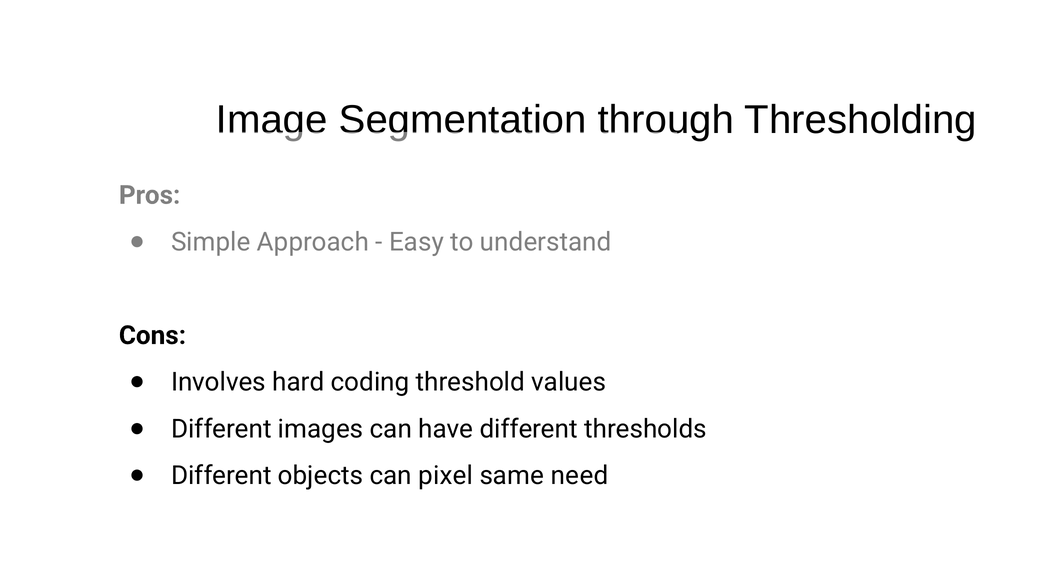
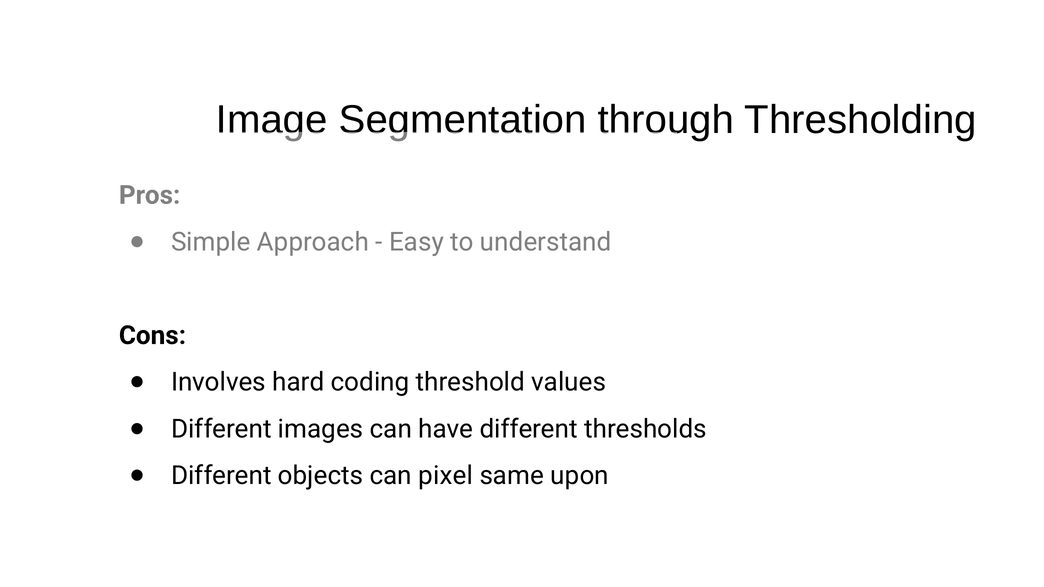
need: need -> upon (580, 476)
